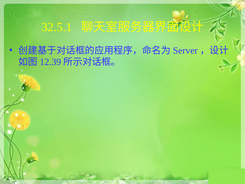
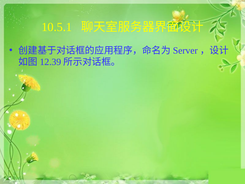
32.5.1: 32.5.1 -> 10.5.1 (57, 27)
